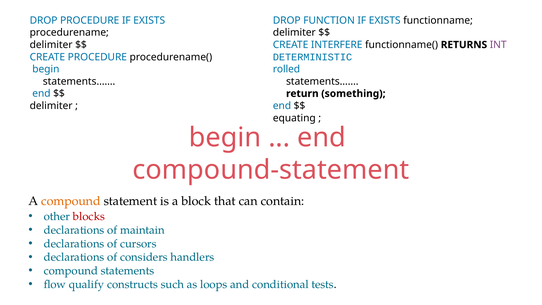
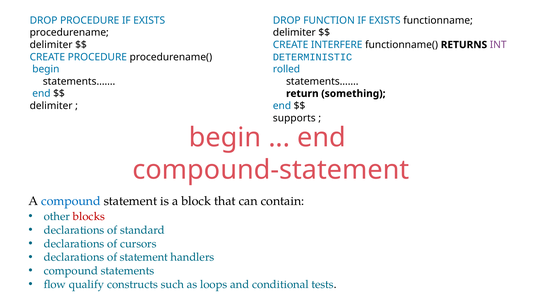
equating: equating -> supports (294, 118)
compound colour: orange -> blue (71, 201)
maintain: maintain -> standard (142, 230)
of considers: considers -> statement (144, 257)
